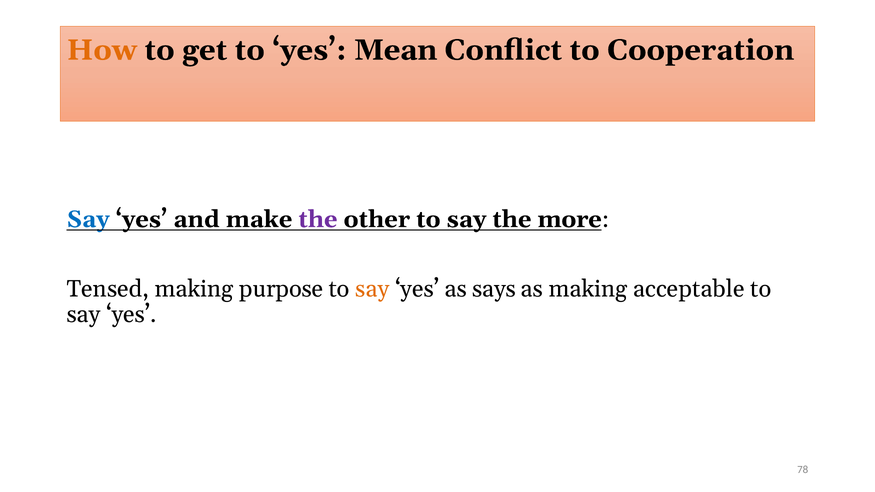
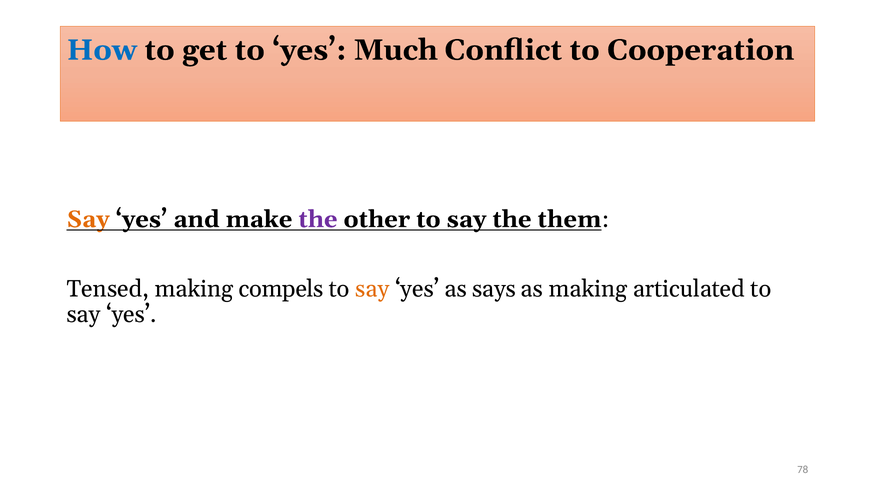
How colour: orange -> blue (102, 50)
Mean: Mean -> Much (396, 50)
Say colour: blue -> orange (88, 219)
more: more -> them (569, 219)
purpose: purpose -> compels (281, 289)
acceptable: acceptable -> articulated (689, 289)
